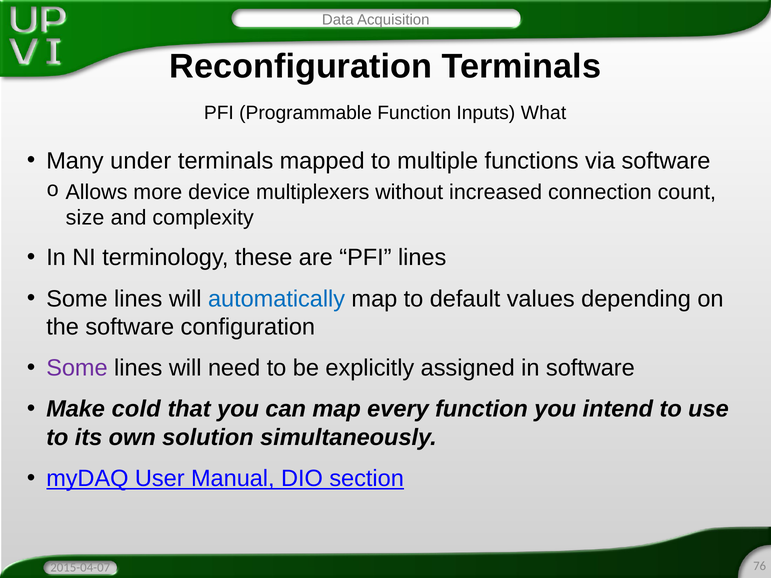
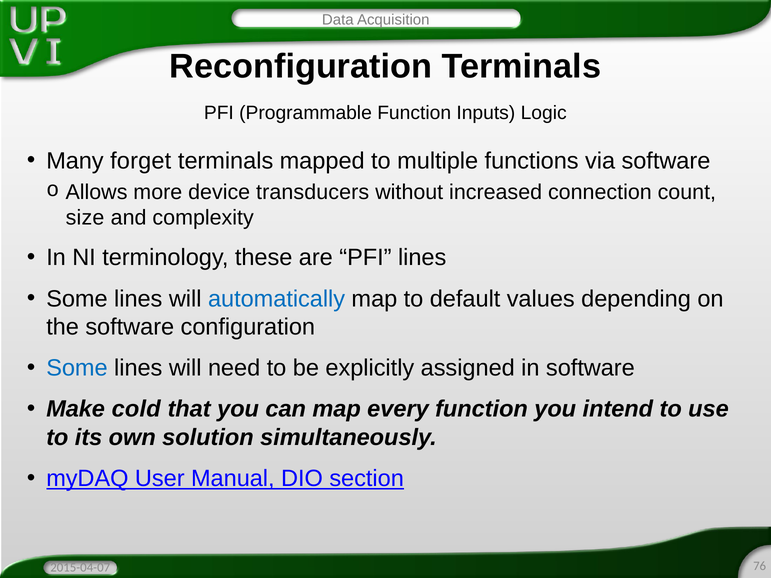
What: What -> Logic (544, 113)
under: under -> forget (141, 161)
multiplexers: multiplexers -> transducers (313, 192)
Some colour: purple -> blue (77, 368)
